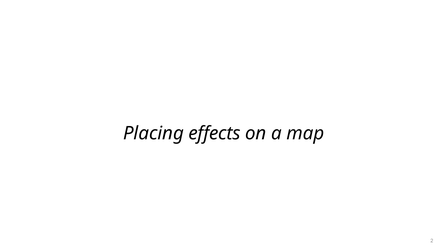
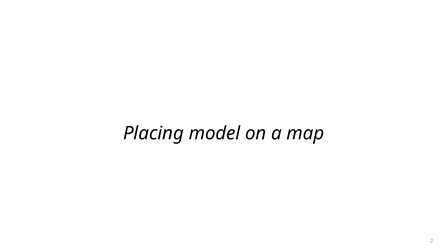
effects: effects -> model (215, 133)
